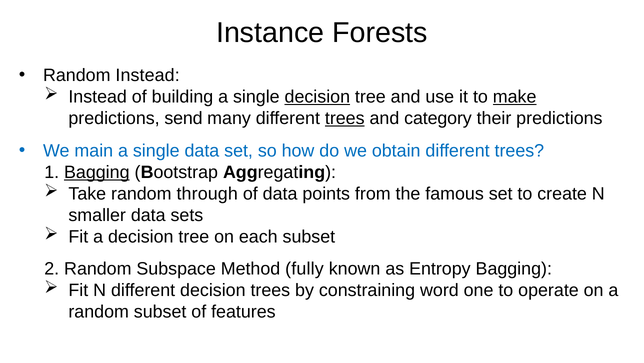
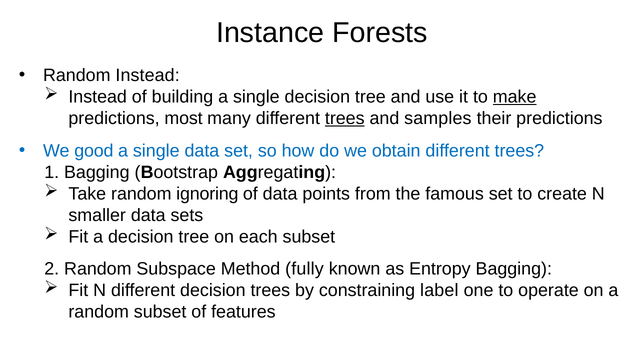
decision underline: present -> none (317, 97)
send: send -> most (184, 118)
category: category -> samples (438, 118)
main: main -> good (94, 150)
Bagging underline: present -> none (97, 172)
through: through -> ignoring (207, 193)
word: word -> label (439, 290)
